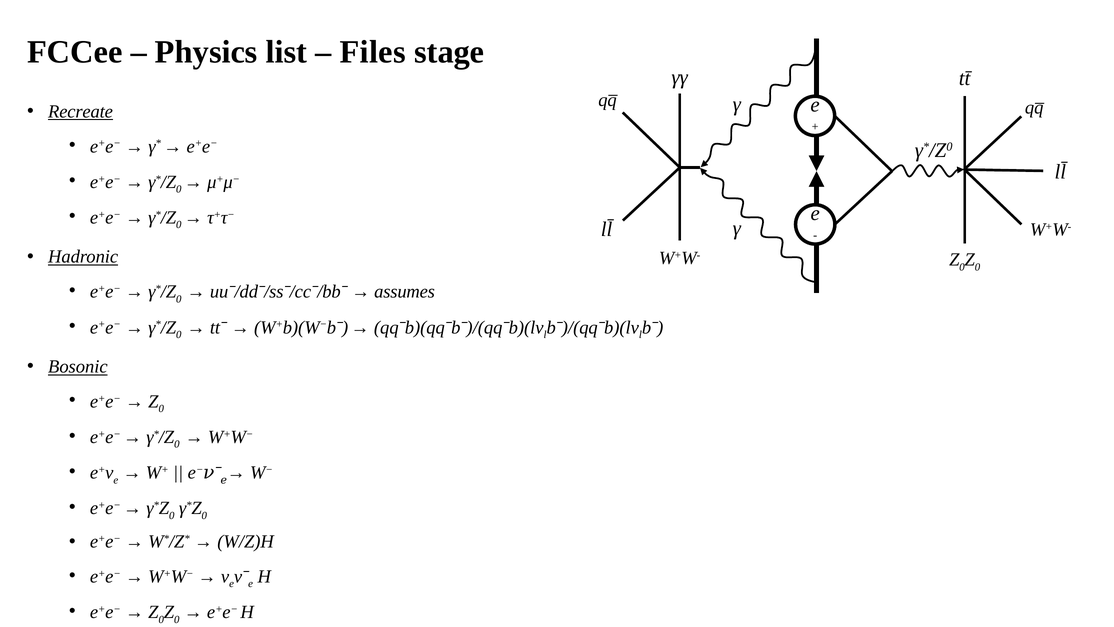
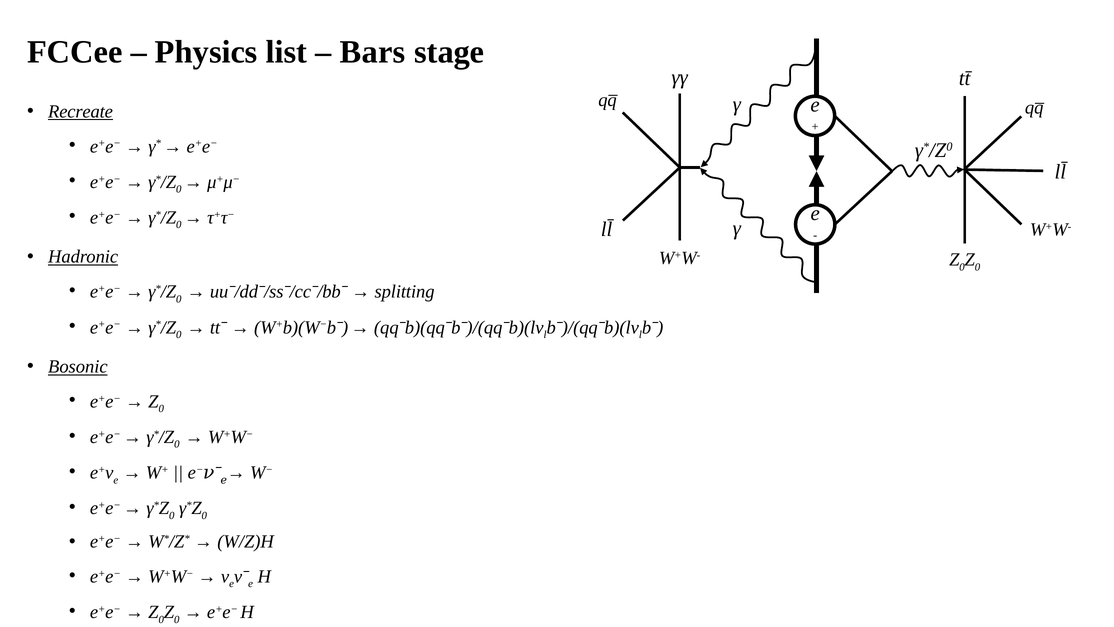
Files: Files -> Bars (373, 52)
assumes: assumes -> splitting (405, 292)
